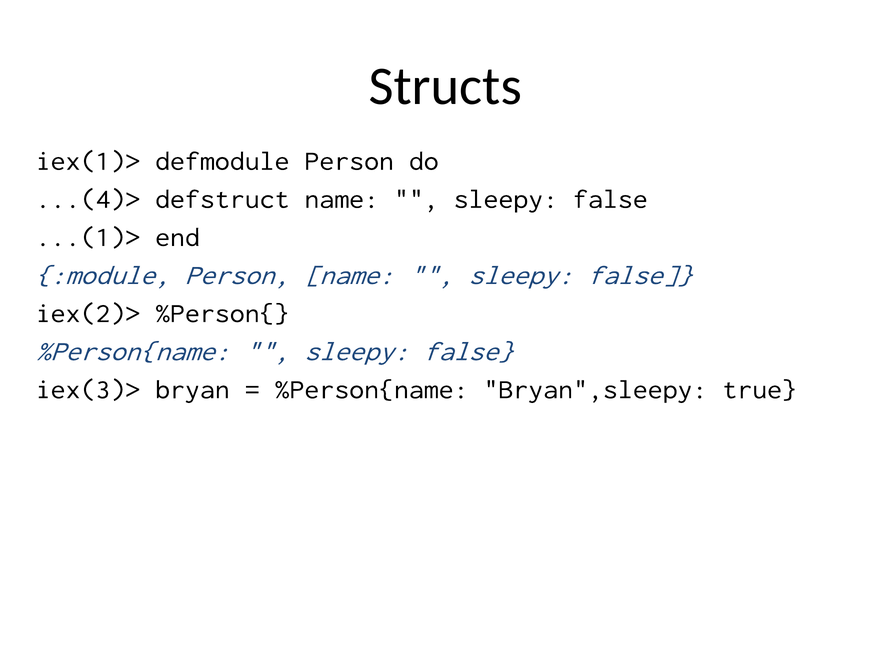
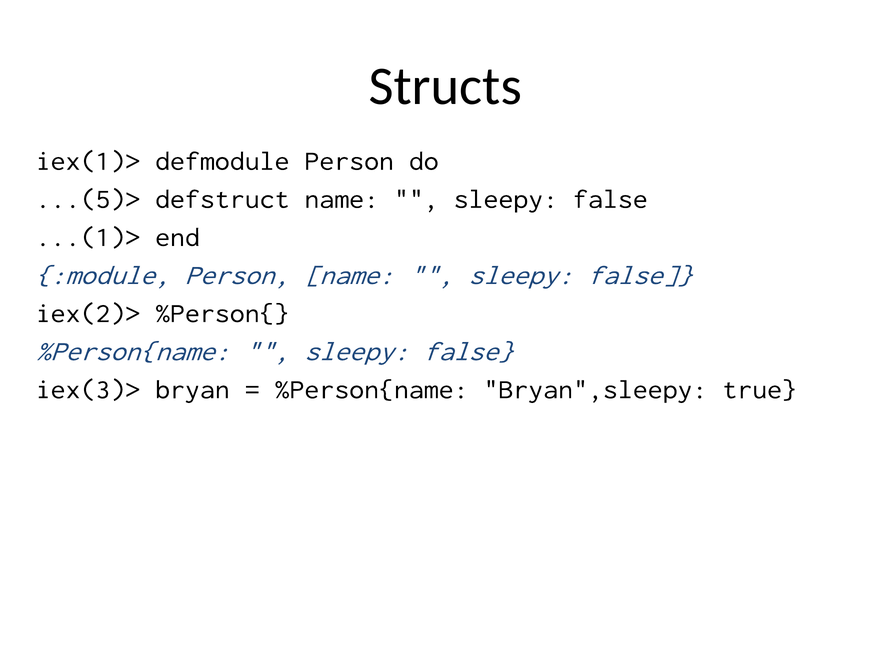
...(4)>: ...(4)> -> ...(5)> (88, 199)
